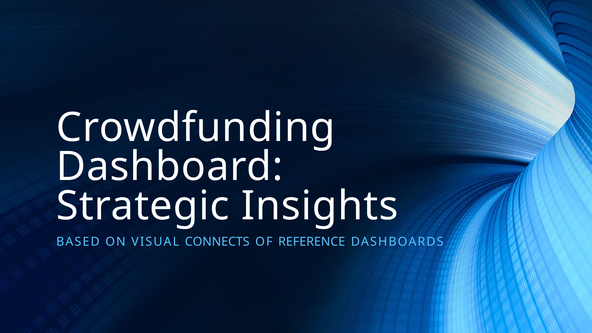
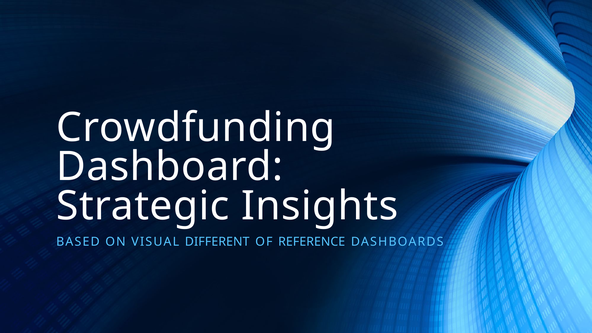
CONNECTS: CONNECTS -> DIFFERENT (217, 242)
